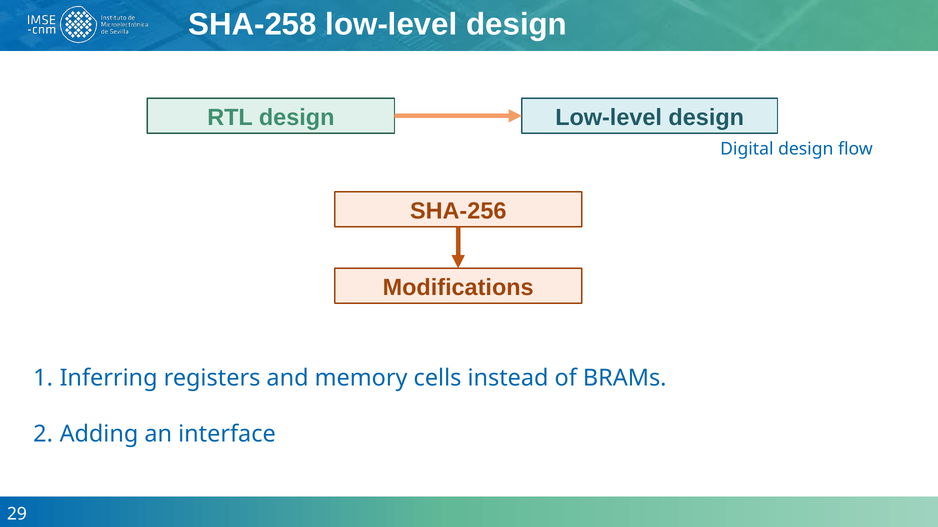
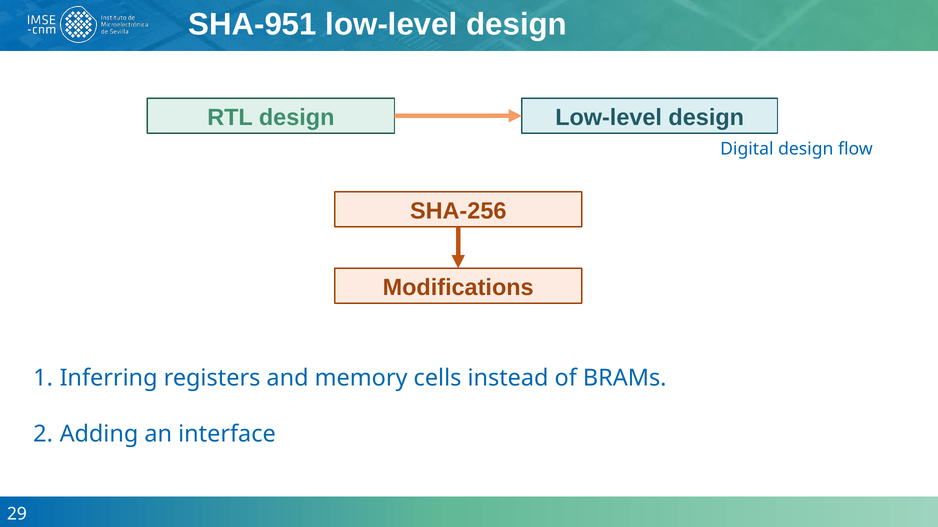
SHA-258: SHA-258 -> SHA-951 (252, 25)
